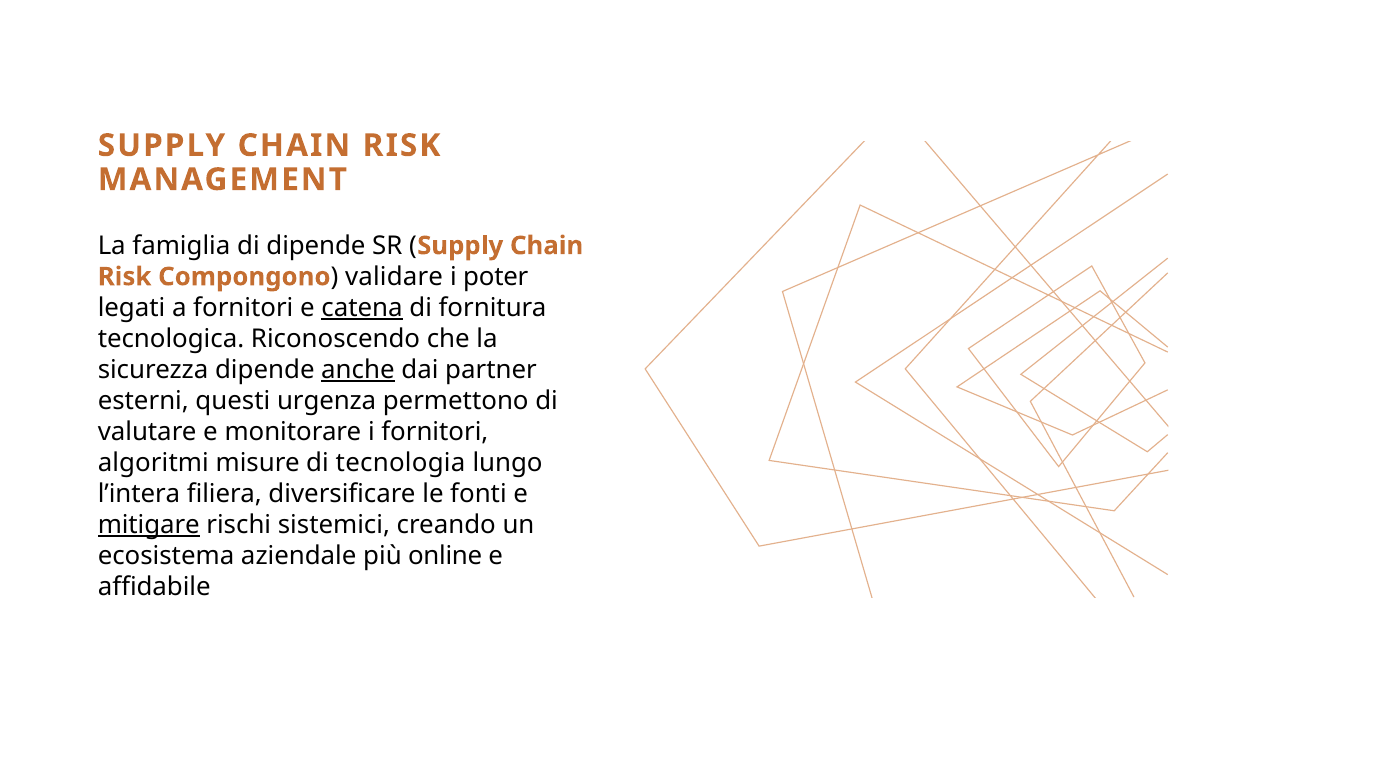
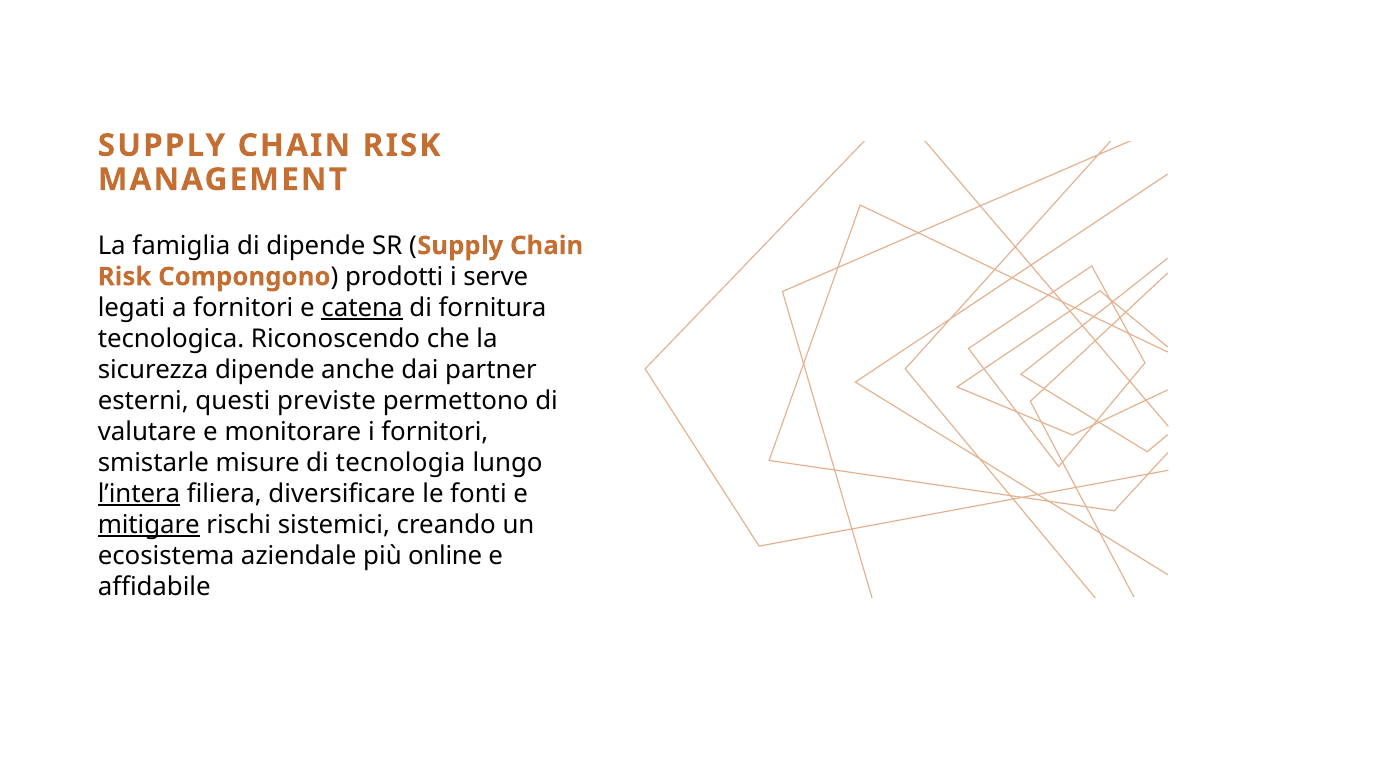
validare: validare -> prodotti (394, 277)
poter: poter -> serve (496, 277)
anche underline: present -> none (358, 370)
urgenza: urgenza -> previste (326, 401)
algoritmi: algoritmi -> smistarle (153, 463)
l’intera underline: none -> present (139, 494)
